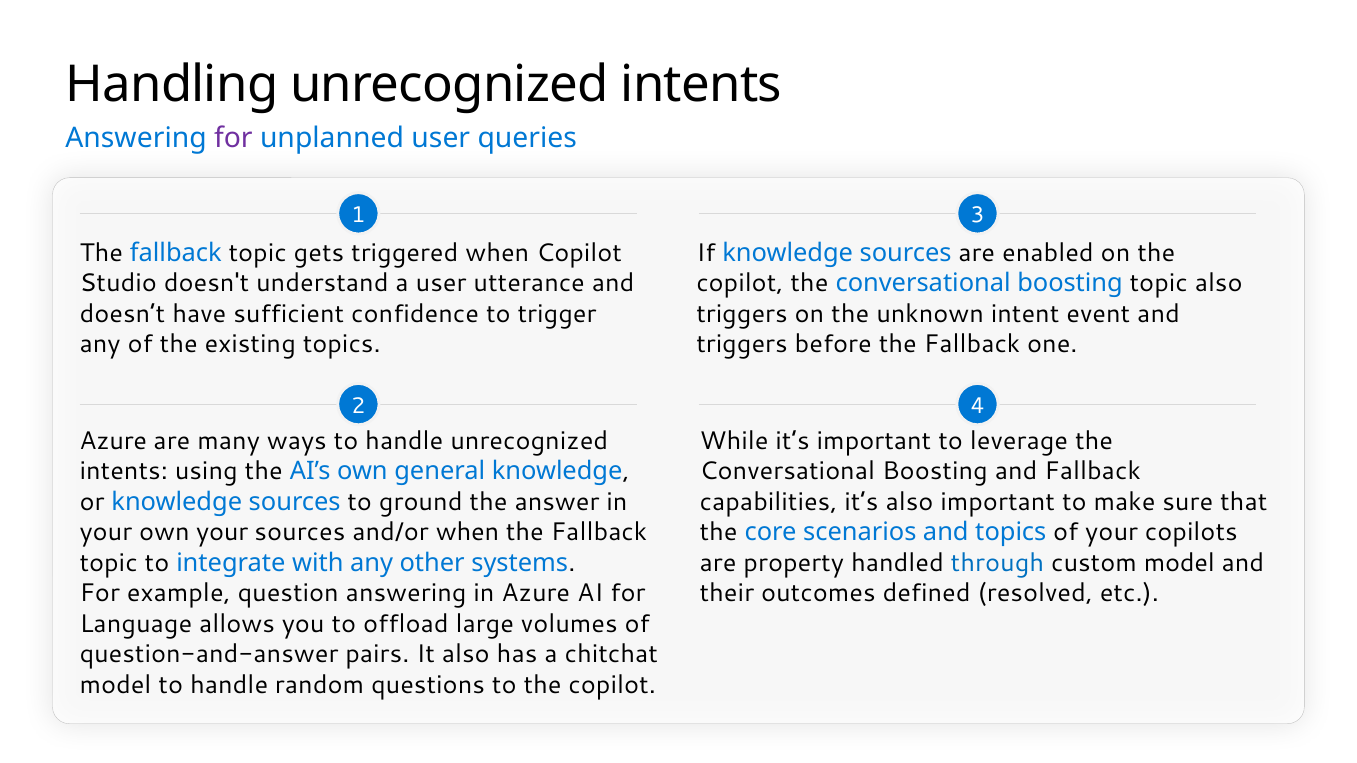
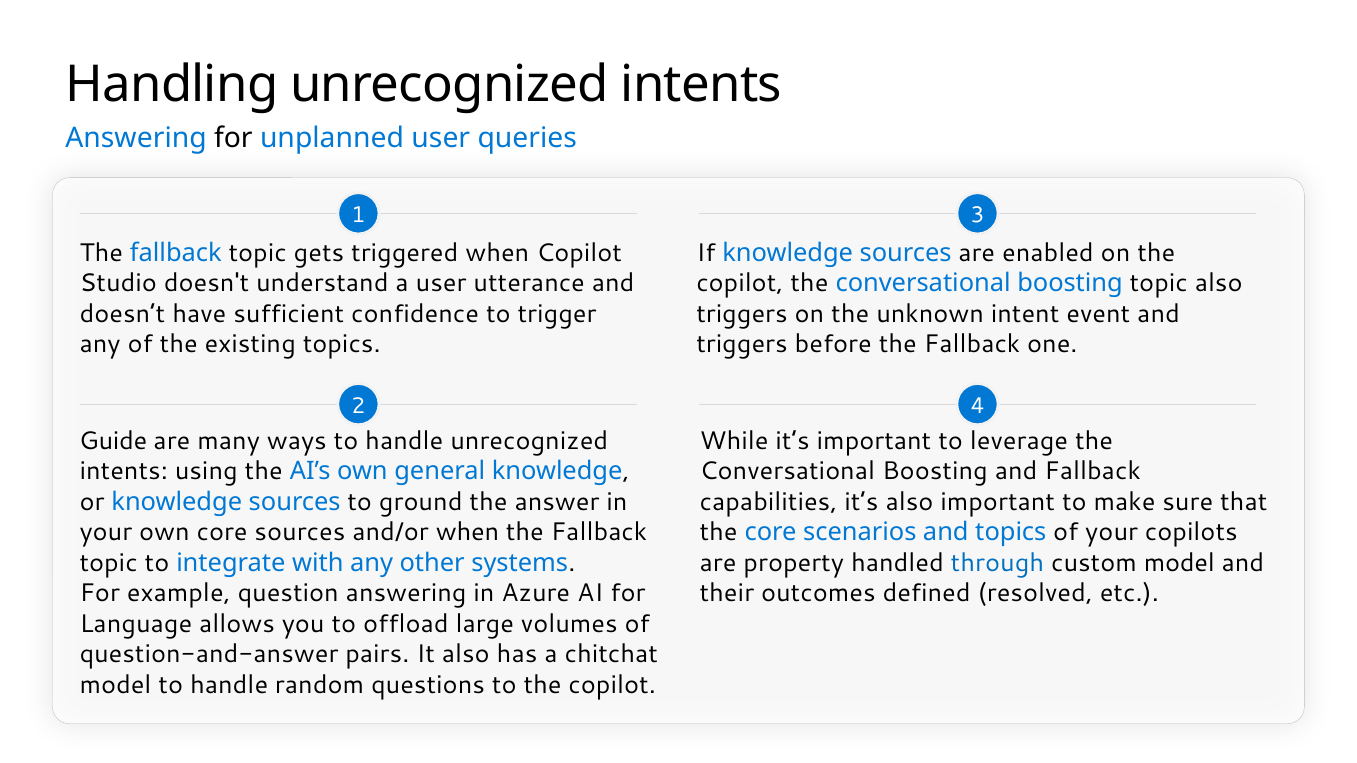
for colour: purple -> black (233, 138)
Azure: Azure -> Guide (113, 441)
own your: your -> core (222, 533)
